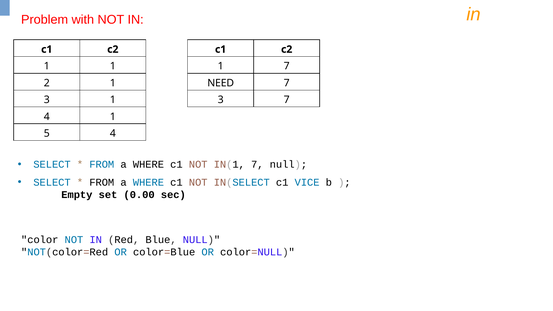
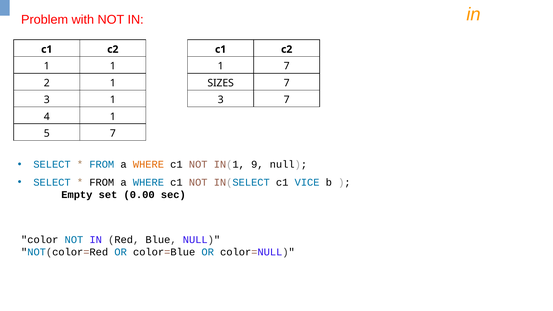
NEED: NEED -> SIZES (221, 83)
5 4: 4 -> 7 (113, 133)
WHERE colour: black -> orange (148, 165)
IN(1 7: 7 -> 9 (257, 165)
